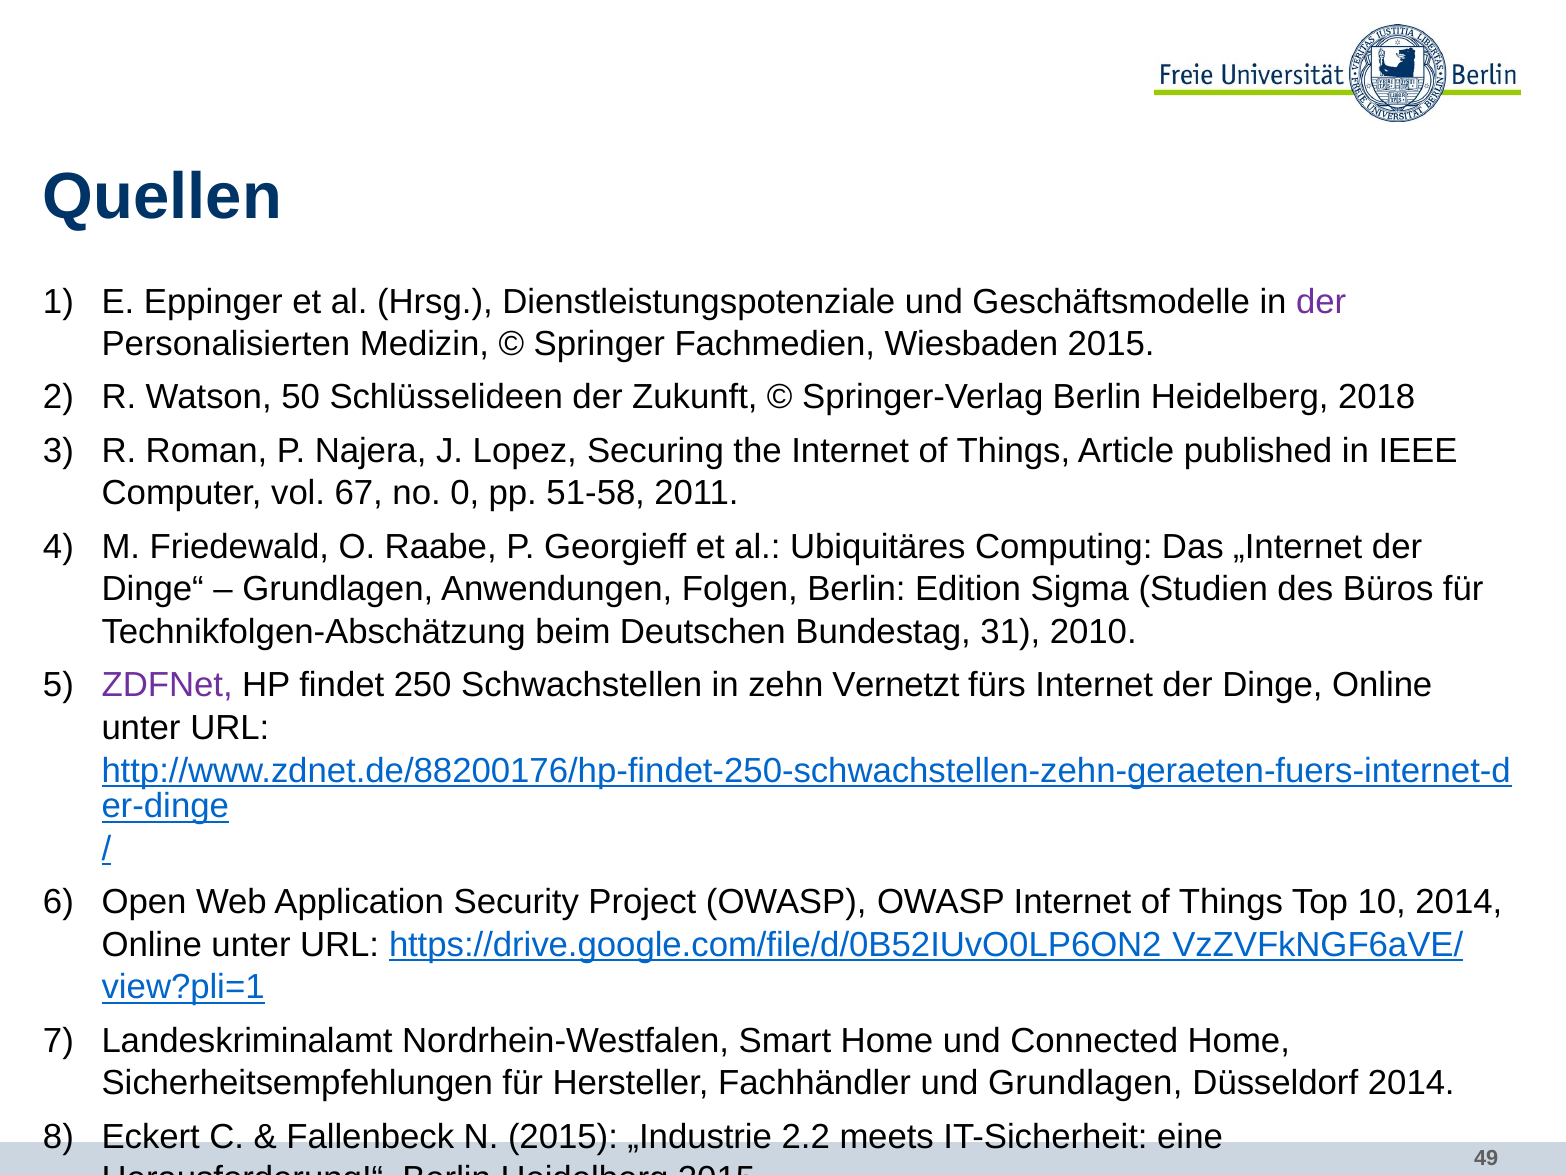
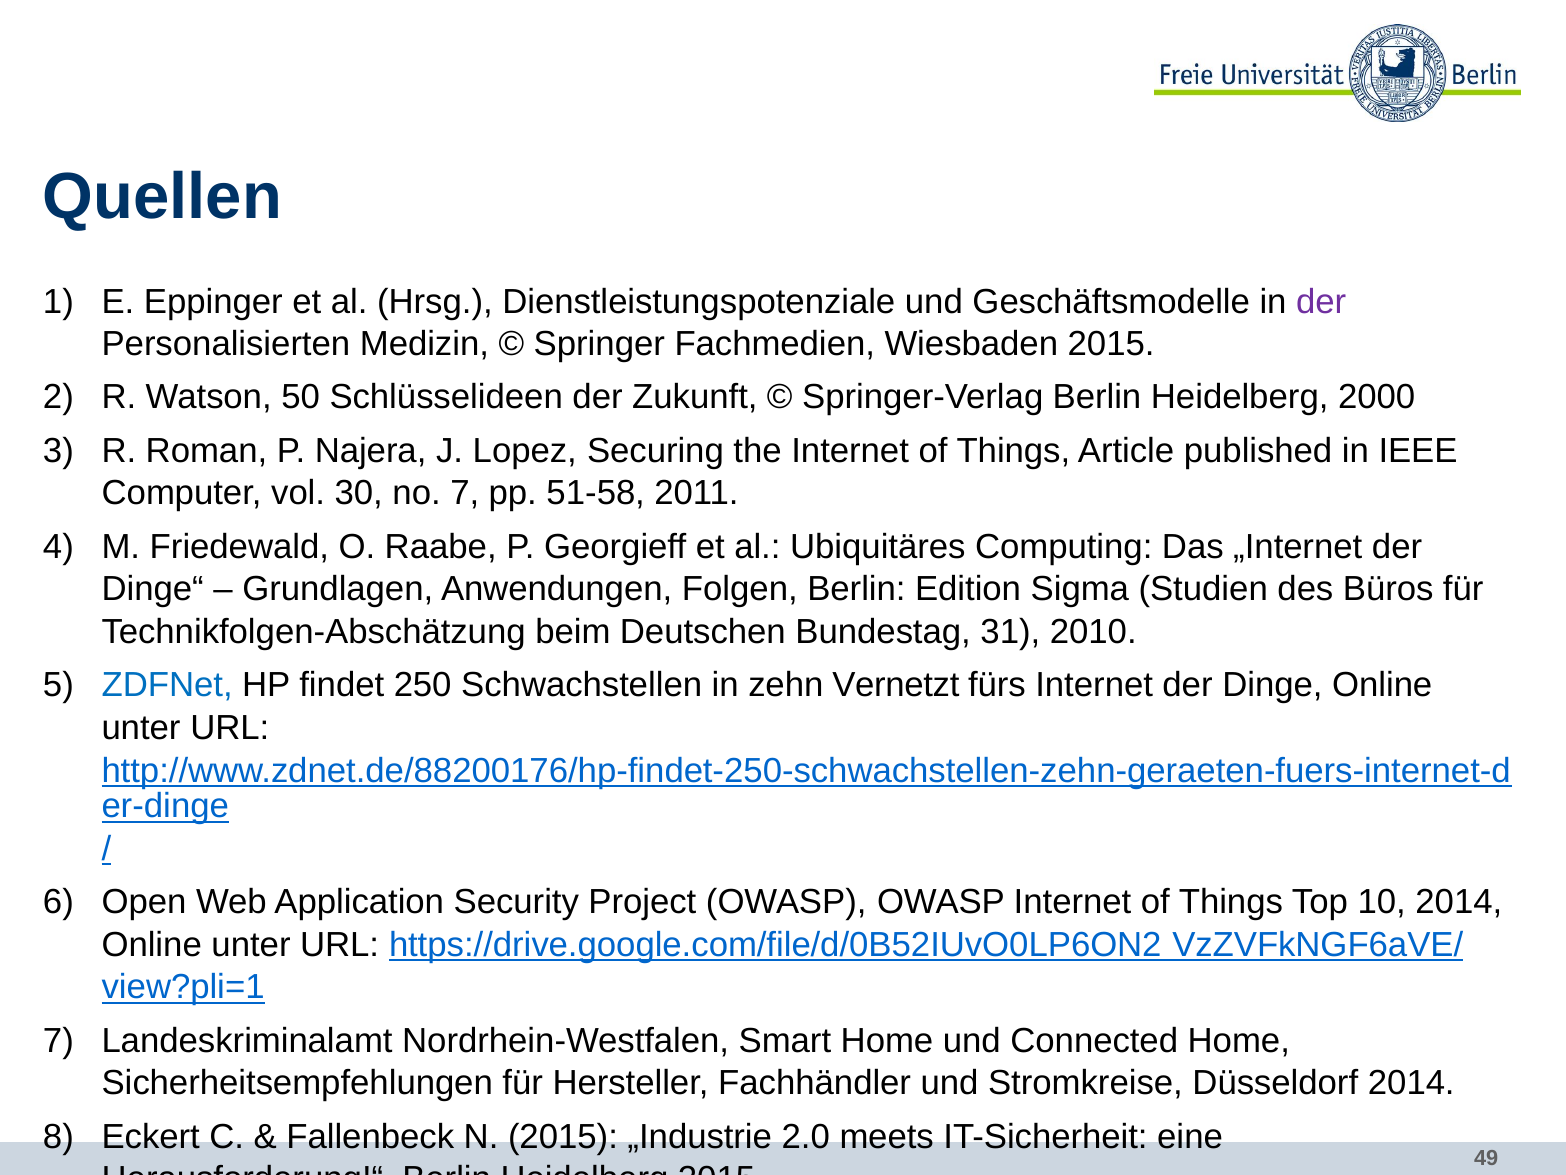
2018: 2018 -> 2000 (1377, 397)
67: 67 -> 30 (359, 493)
no 0: 0 -> 7 (465, 493)
ZDFNet colour: purple -> blue (167, 685)
und Grundlagen: Grundlagen -> Stromkreise (1085, 1083)
2.2: 2.2 -> 2.0 (806, 1136)
